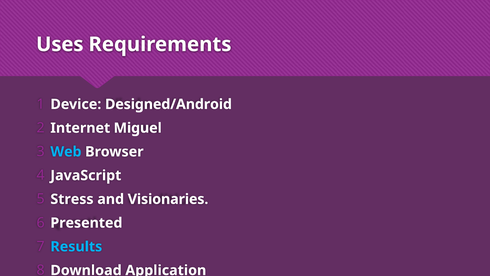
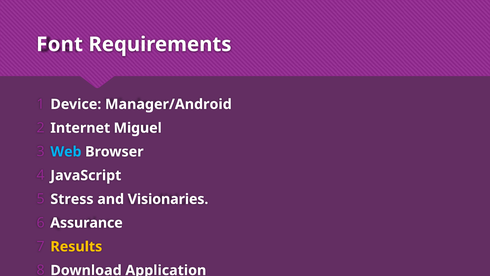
Uses: Uses -> Font (60, 44)
Designed/Android: Designed/Android -> Manager/Android (168, 104)
Presented: Presented -> Assurance (86, 223)
Results colour: light blue -> yellow (76, 246)
